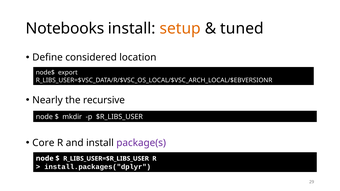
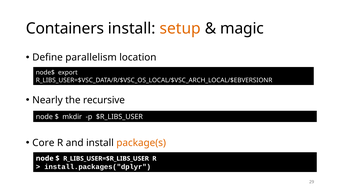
Notebooks: Notebooks -> Containers (65, 29)
tuned: tuned -> magic (242, 29)
considered: considered -> parallelism (91, 57)
package(s colour: purple -> orange (141, 143)
